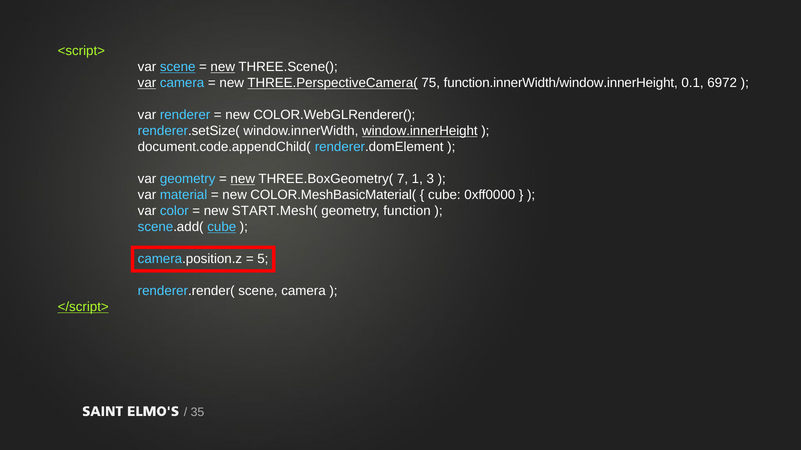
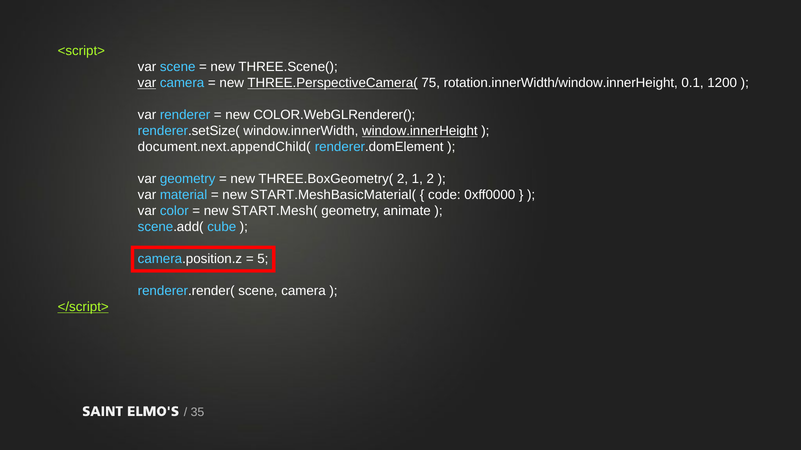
scene underline: present -> none (178, 67)
new underline: present -> none (223, 67)
function.innerWidth/window.innerHeight: function.innerWidth/window.innerHeight -> rotation.innerWidth/window.innerHeight (561, 83)
6972: 6972 -> 1200 (722, 83)
document.code.appendChild(: document.code.appendChild( -> document.next.appendChild( (224, 147)
new underline: present -> none (243, 179)
THREE.BoxGeometry( 7: 7 -> 2 (403, 179)
1 3: 3 -> 2 (430, 179)
COLOR.MeshBasicMaterial(: COLOR.MeshBasicMaterial( -> START.MeshBasicMaterial( (333, 195)
cube: cube -> code (444, 195)
function: function -> animate (407, 211)
cube underline: present -> none (222, 227)
